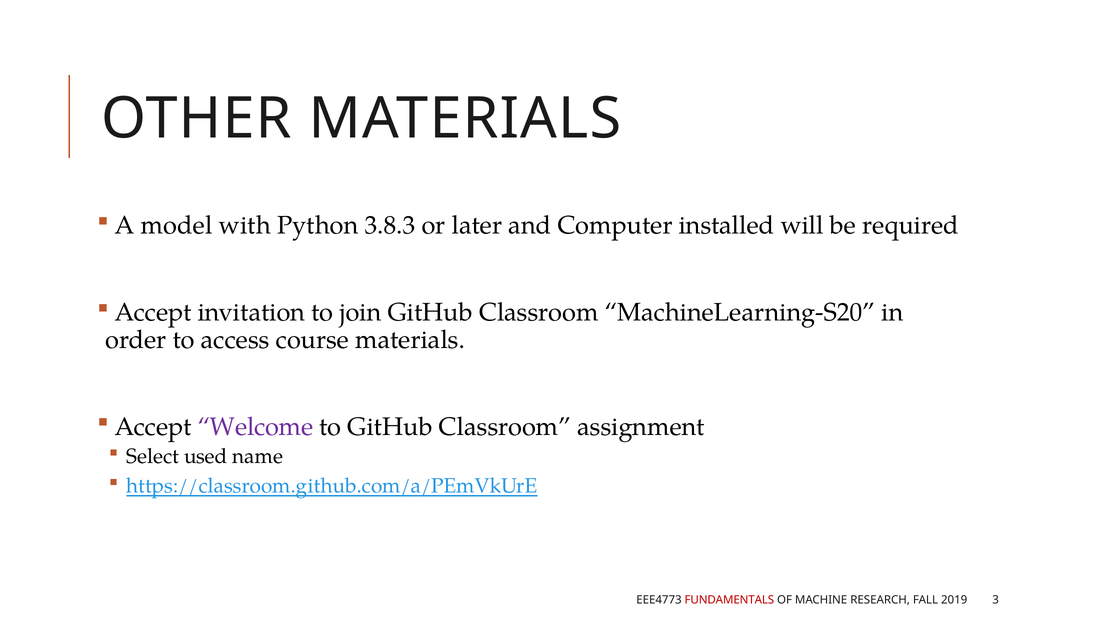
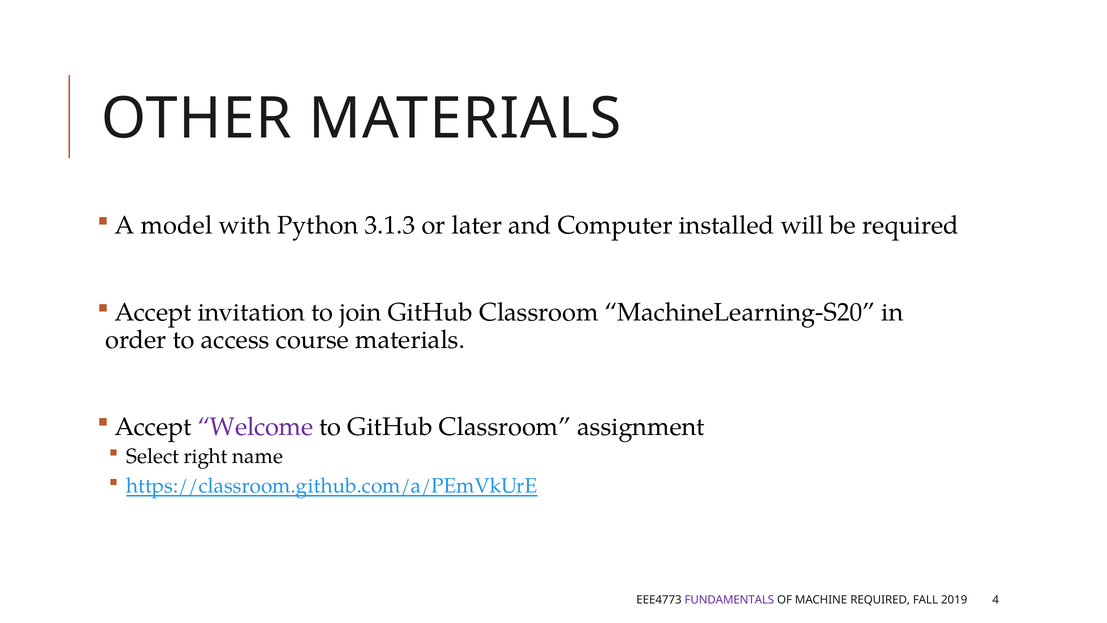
3.8.3: 3.8.3 -> 3.1.3 (390, 225)
used: used -> right (206, 456)
FUNDAMENTALS colour: red -> purple (729, 600)
MACHINE RESEARCH: RESEARCH -> REQUIRED (880, 600)
3: 3 -> 4 (996, 600)
